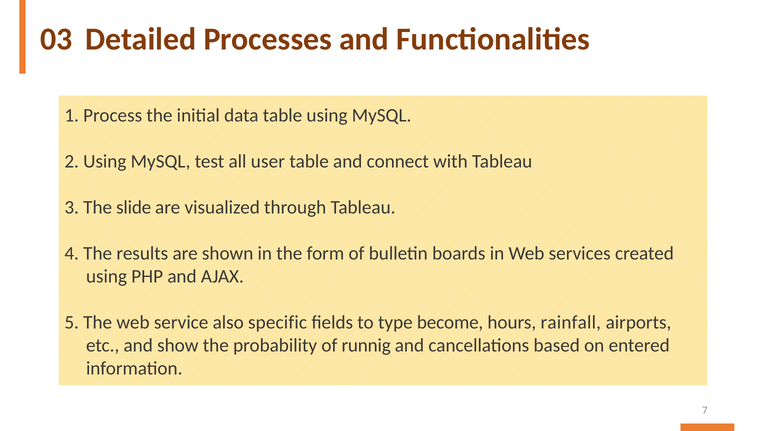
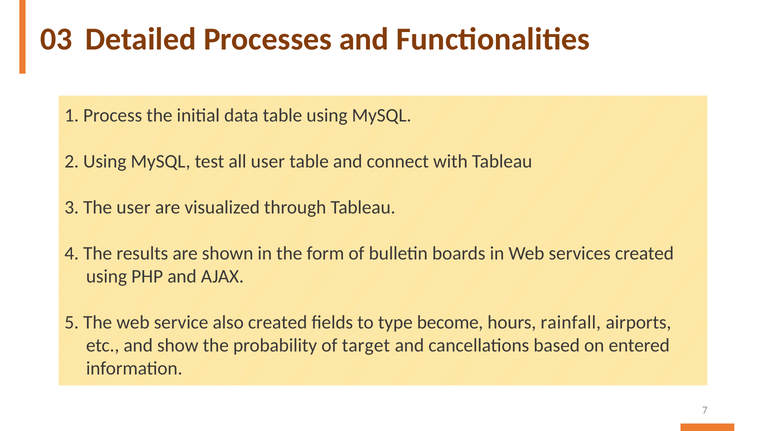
The slide: slide -> user (134, 207)
also specific: specific -> created (278, 322)
runnig: runnig -> target (366, 345)
